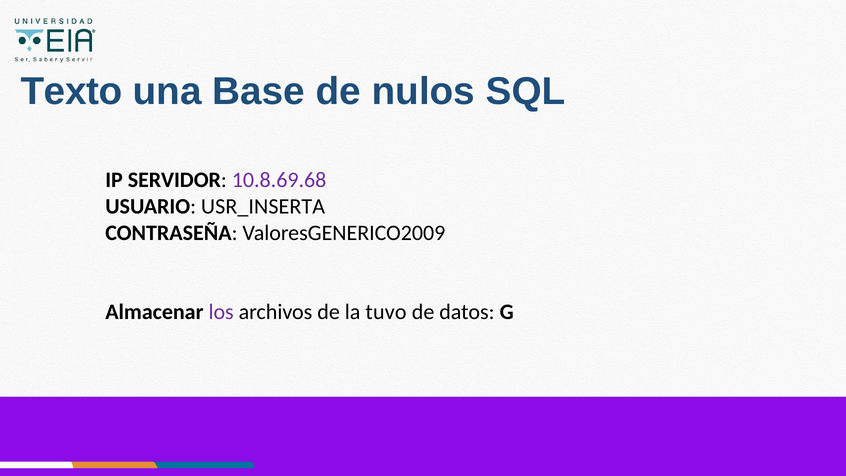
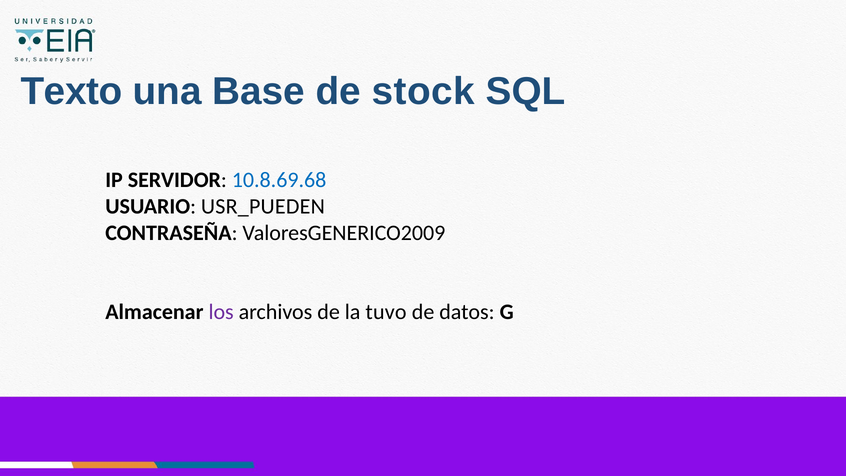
nulos: nulos -> stock (423, 91)
10.8.69.68 colour: purple -> blue (279, 180)
USR_INSERTA: USR_INSERTA -> USR_PUEDEN (263, 206)
